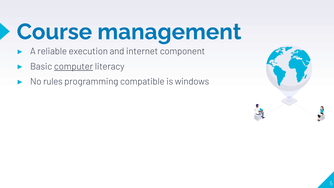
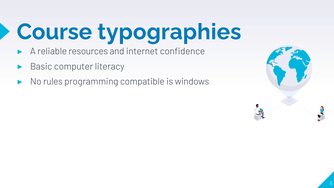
management: management -> typographies (169, 32)
execution: execution -> resources (88, 51)
component: component -> confidence (182, 51)
computer underline: present -> none (74, 66)
